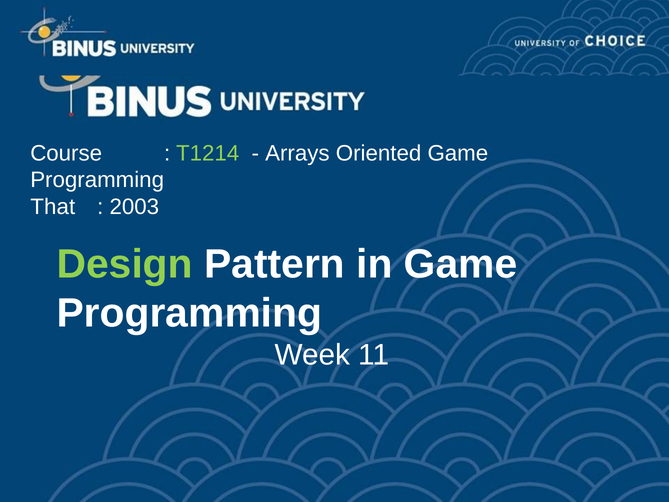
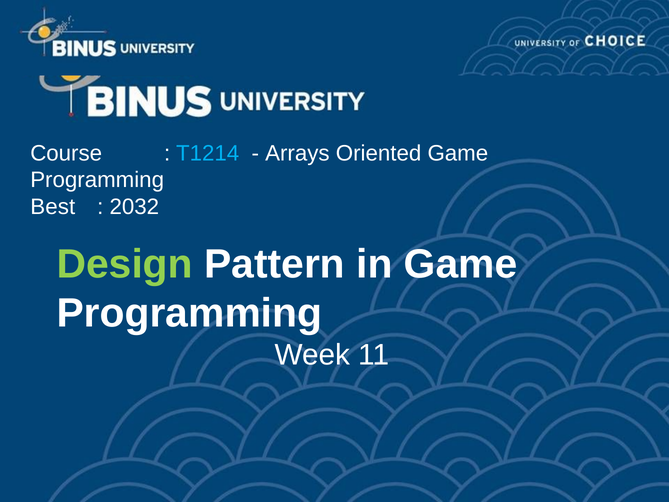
T1214 colour: light green -> light blue (208, 153)
That: That -> Best (53, 207)
2003: 2003 -> 2032 (134, 207)
